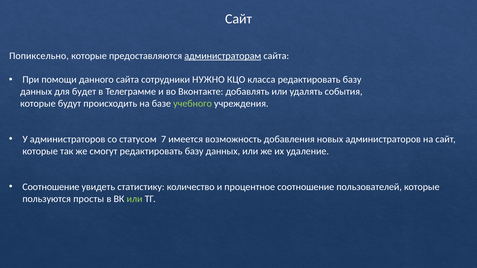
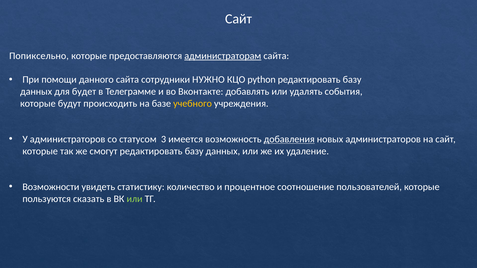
класса: класса -> python (262, 80)
учебного colour: light green -> yellow (193, 104)
7: 7 -> 3 (164, 139)
добавления underline: none -> present (289, 139)
Соотношение: Соотношение -> Возможности (51, 187)
просты: просты -> сказать (89, 199)
